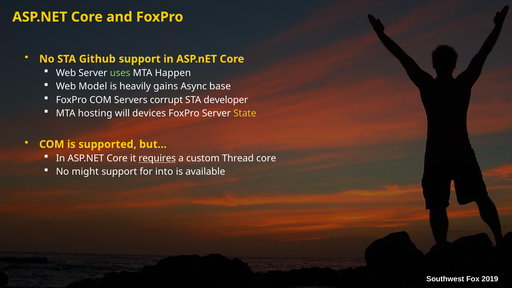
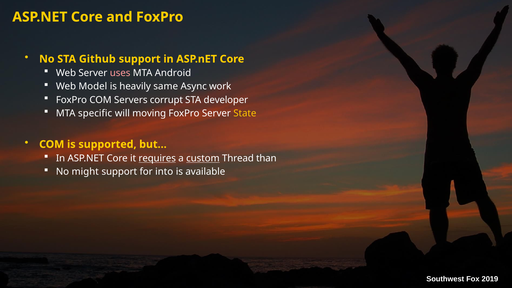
uses colour: light green -> pink (120, 73)
Happen: Happen -> Android (173, 73)
gains: gains -> same (166, 86)
base: base -> work (220, 86)
hosting: hosting -> specific (95, 113)
devices: devices -> moving (149, 113)
custom underline: none -> present (203, 158)
Thread core: core -> than (266, 158)
